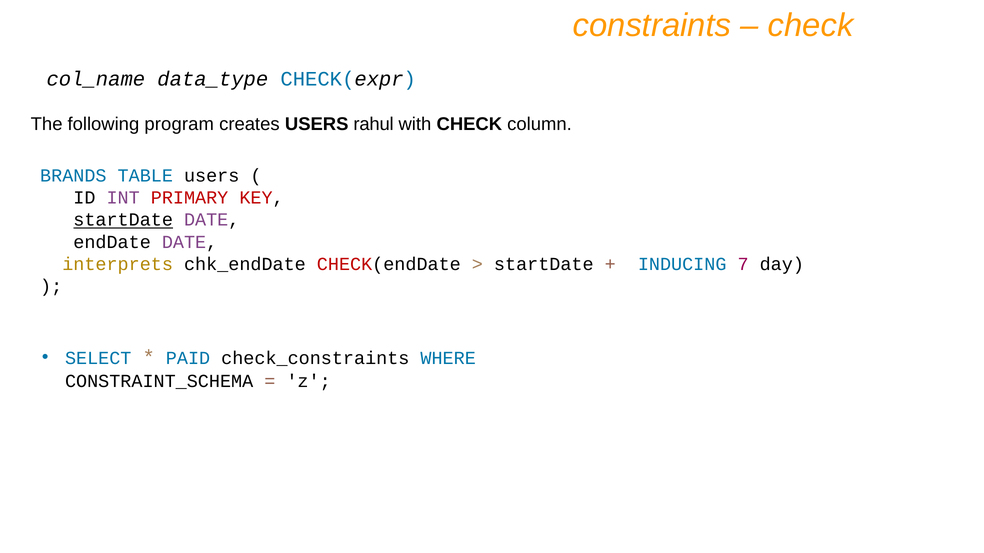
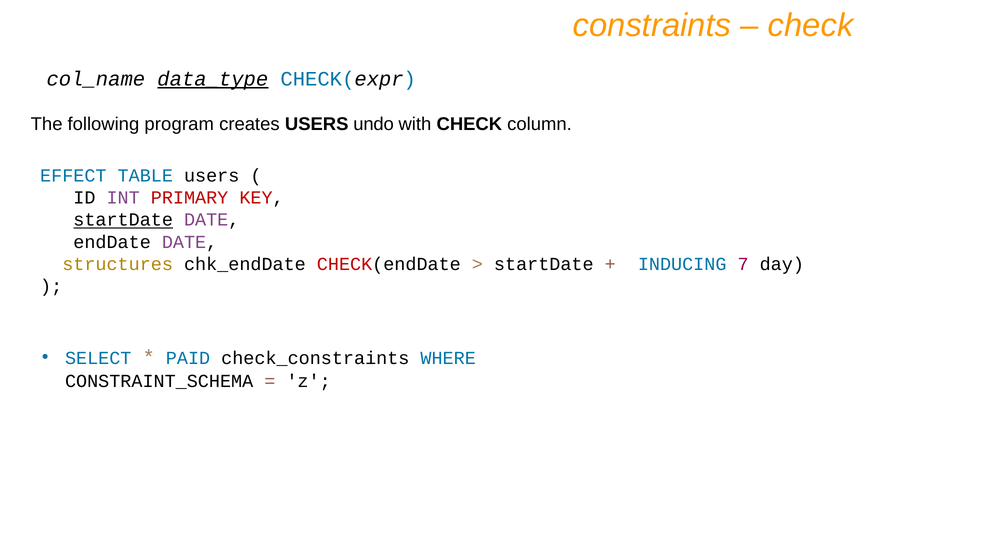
data_type underline: none -> present (213, 79)
rahul: rahul -> undo (374, 124)
BRANDS: BRANDS -> EFFECT (73, 176)
interprets: interprets -> structures (118, 264)
